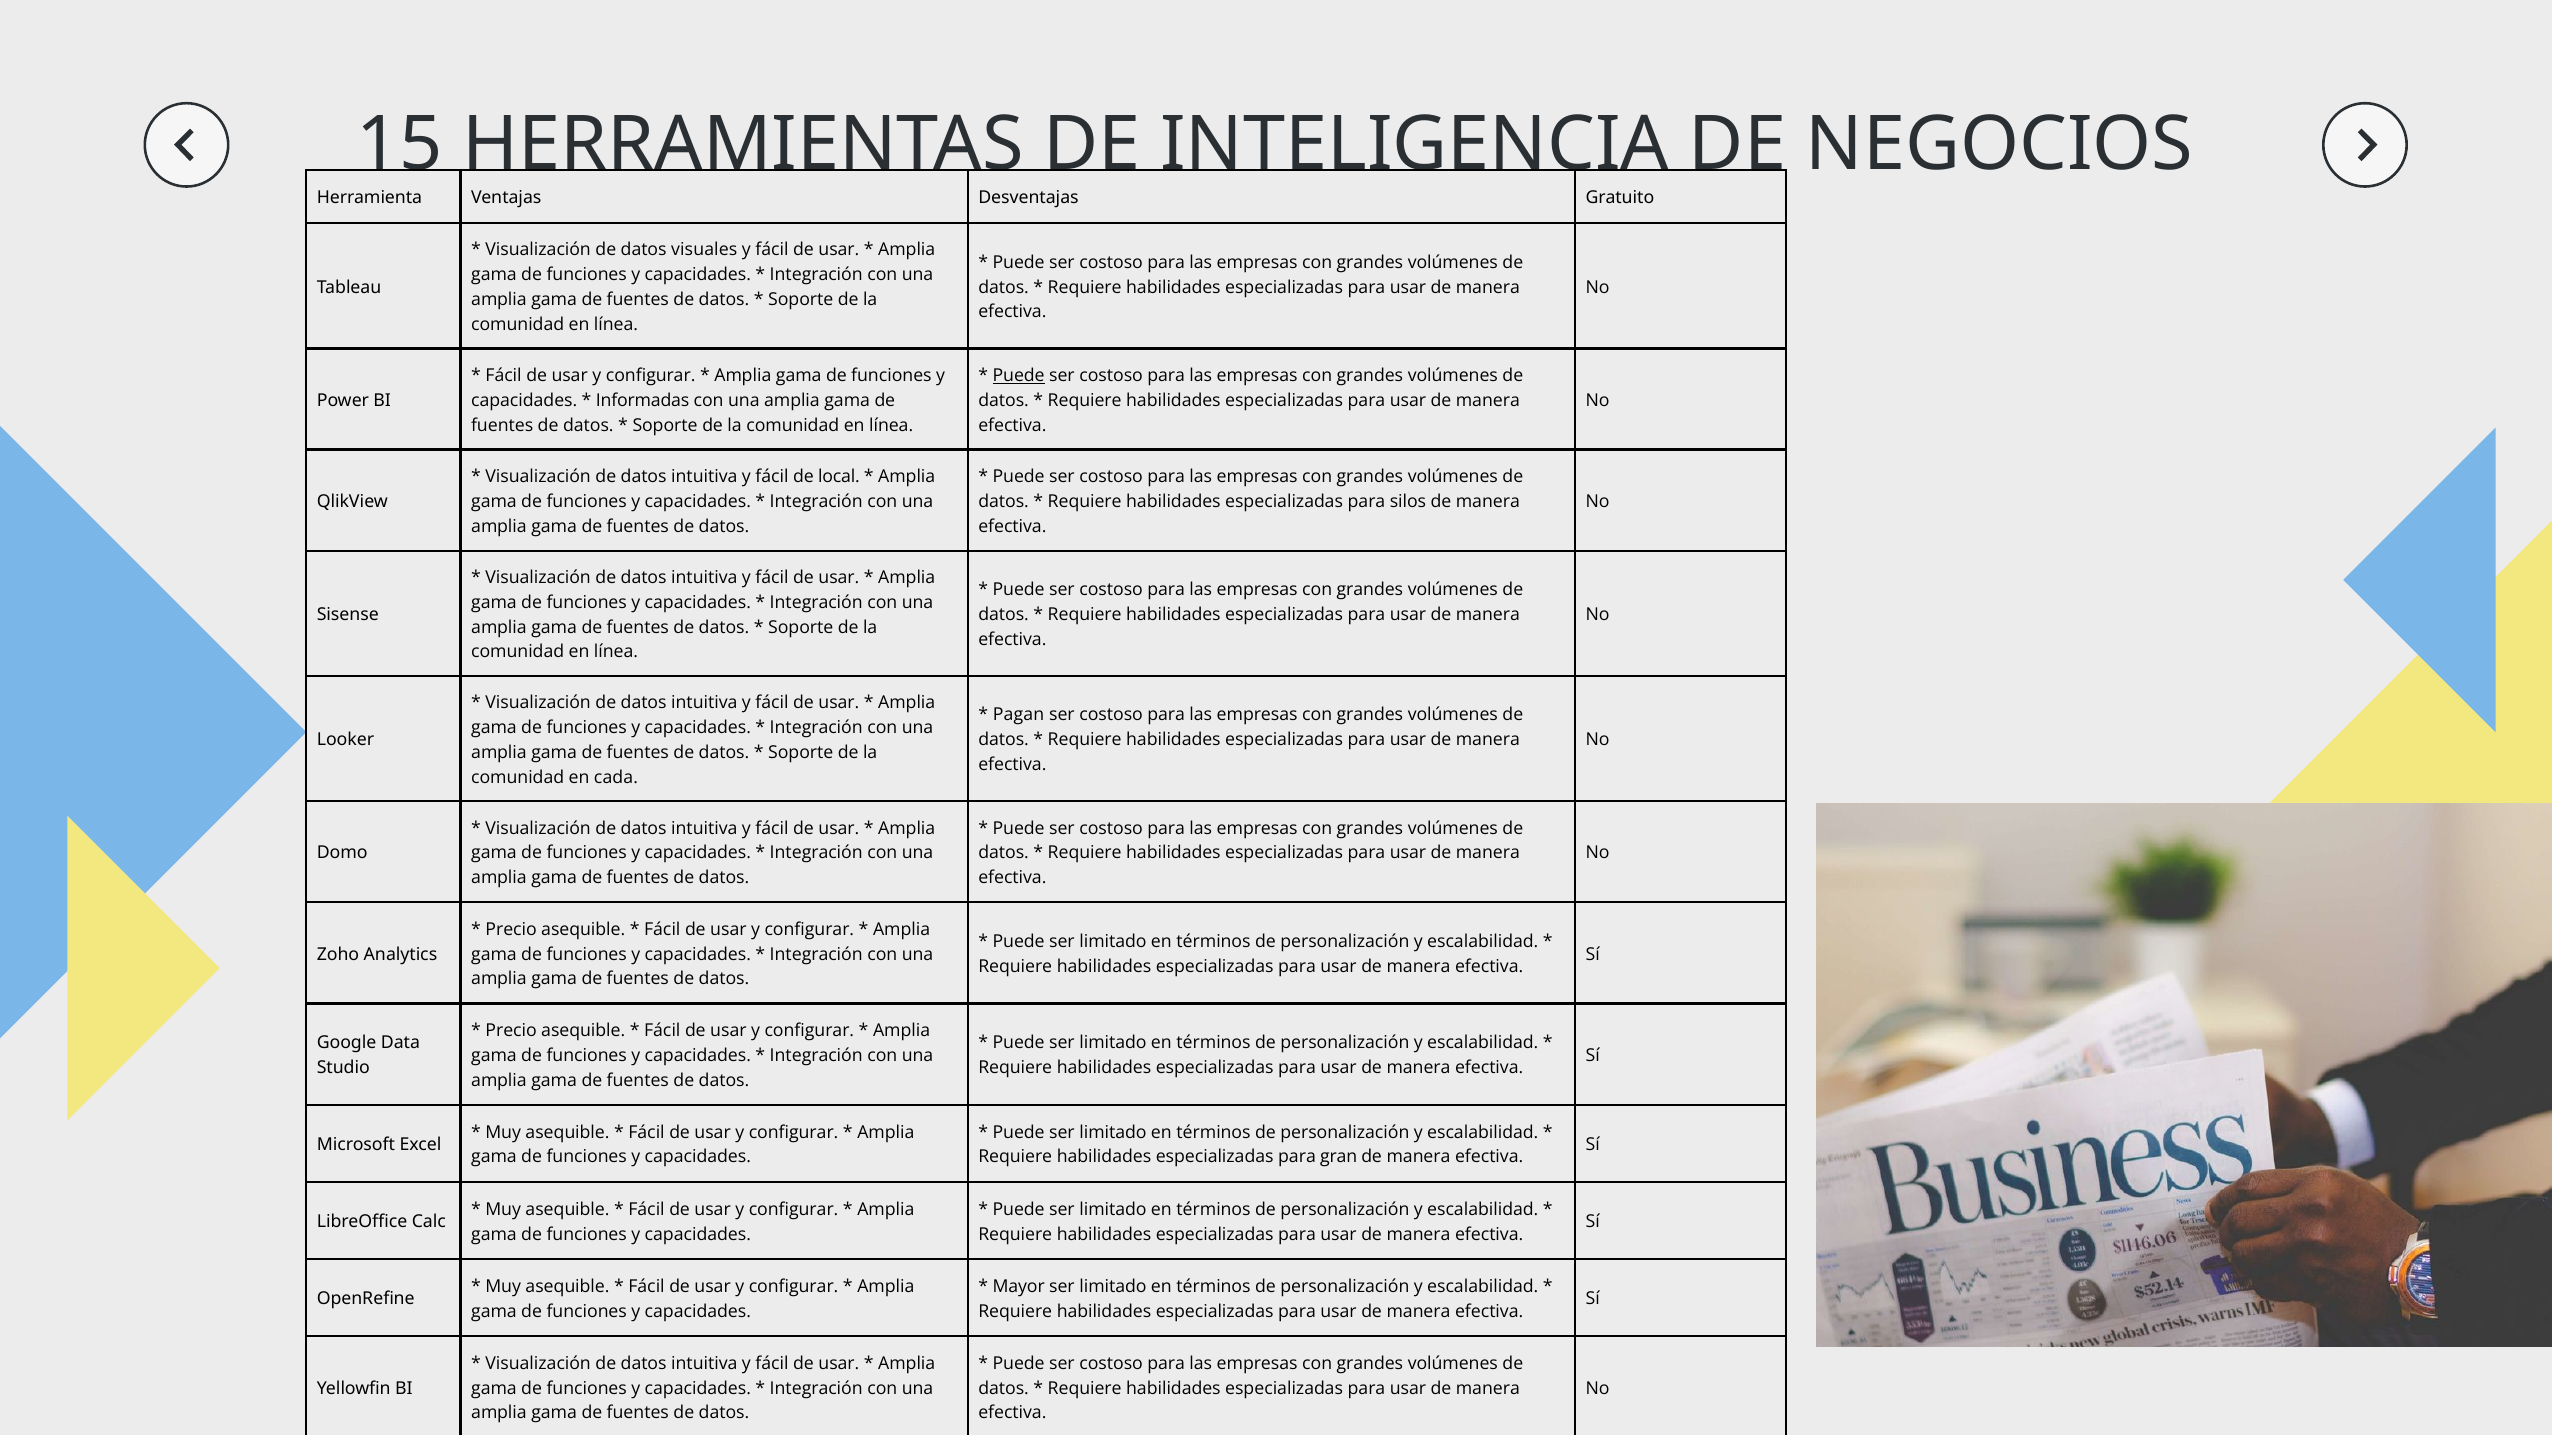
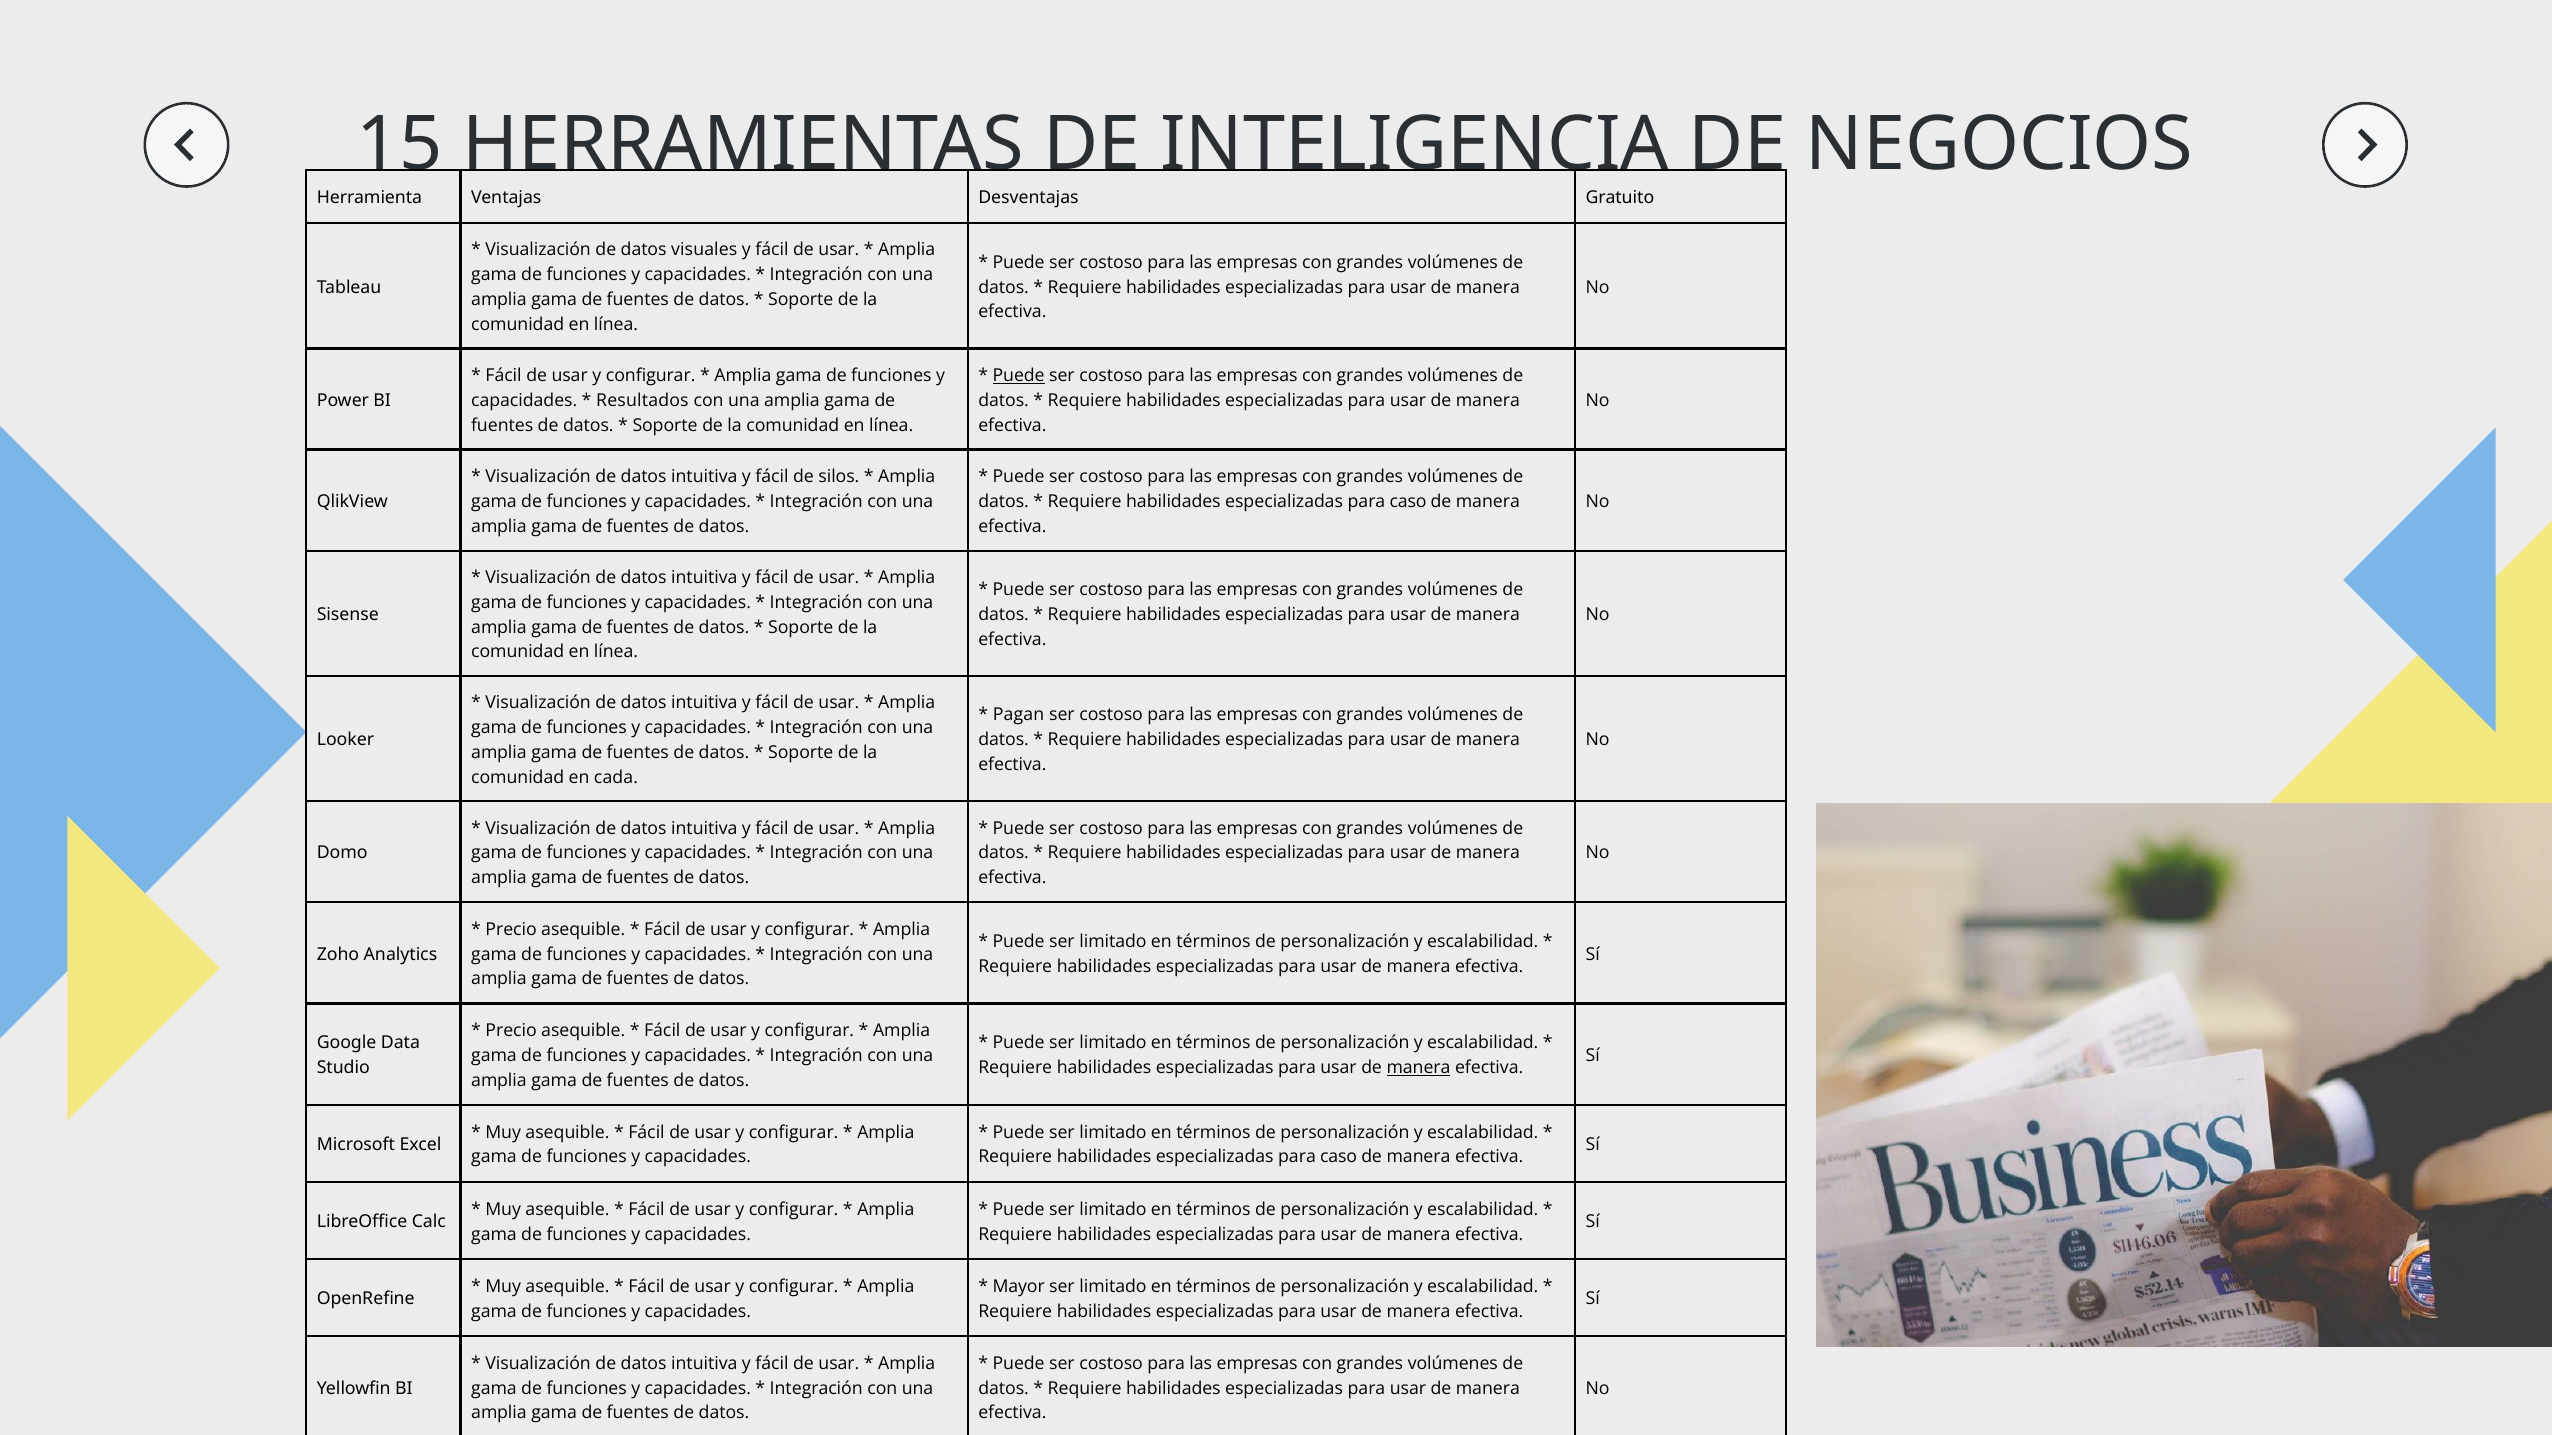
Informadas: Informadas -> Resultados (642, 401)
local: local -> silos (839, 477)
silos: silos -> caso (1408, 502)
manera underline: none -> present (1419, 1068)
gran: gran -> caso (1339, 1157)
